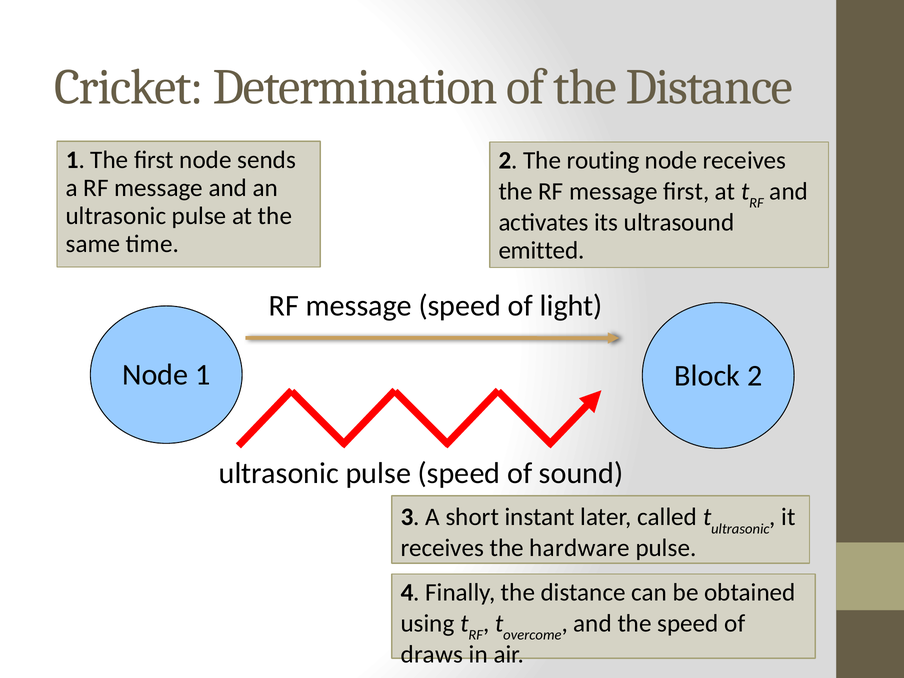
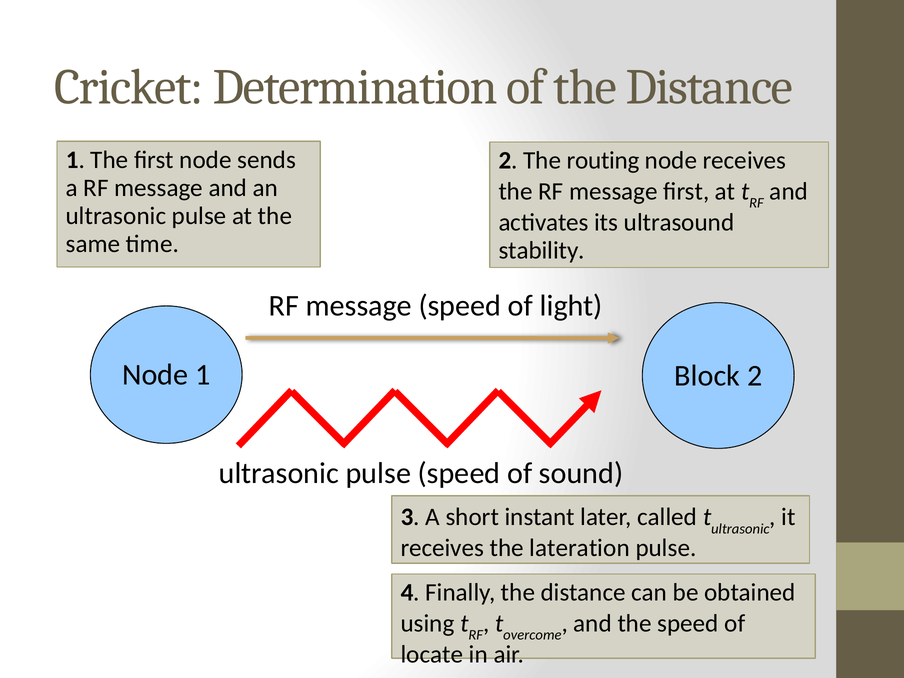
emitted: emitted -> stability (542, 250)
hardware: hardware -> lateration (580, 548)
draws: draws -> locate (432, 654)
